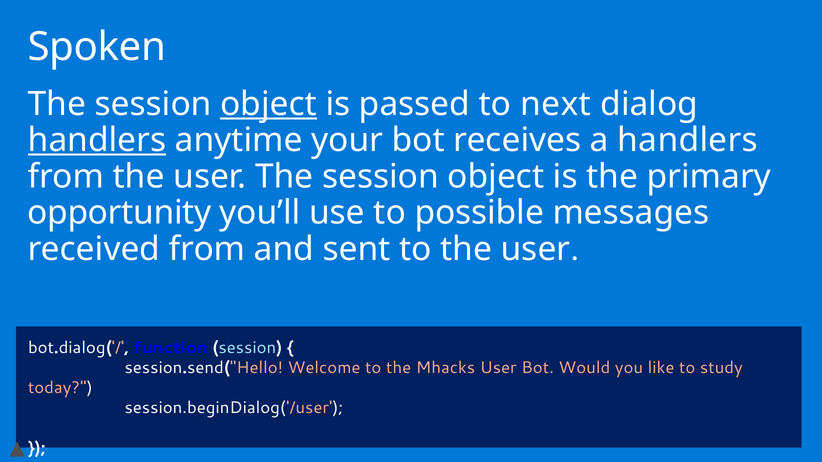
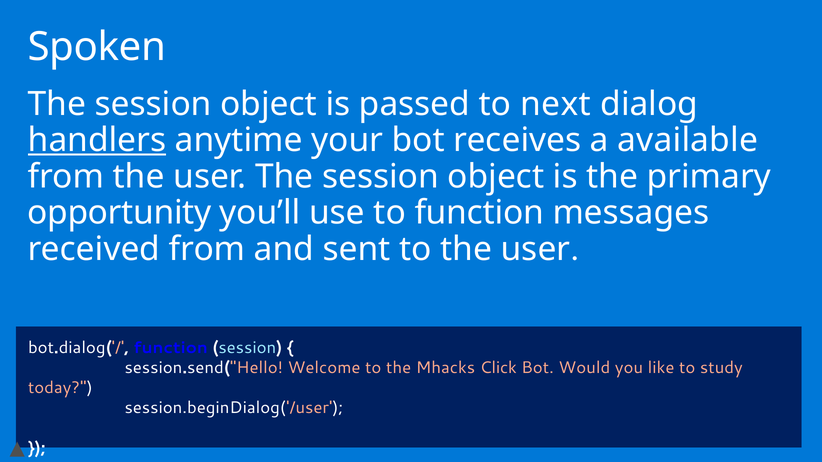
object underline: present -> none (269, 104)
a handlers: handlers -> available (688, 140)
to possible: possible -> function (479, 213)
Mhacks User: User -> Click (498, 368)
